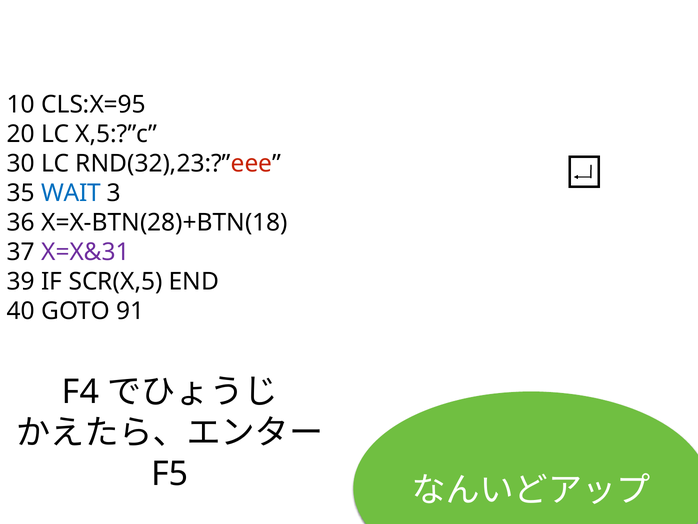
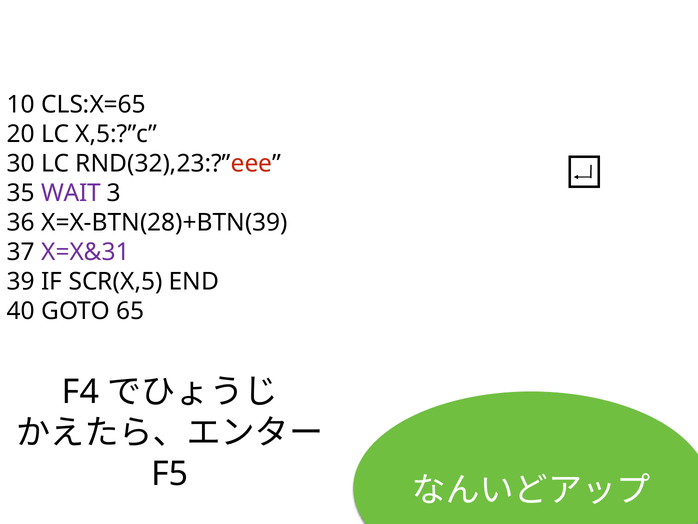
CLS:X=95: CLS:X=95 -> CLS:X=65 (94, 105)
WAIT colour: blue -> purple (71, 193)
X=X-BTN(28)+BTN(18: X=X-BTN(28)+BTN(18 -> X=X-BTN(28)+BTN(39 (165, 223)
91: 91 -> 65 (130, 311)
